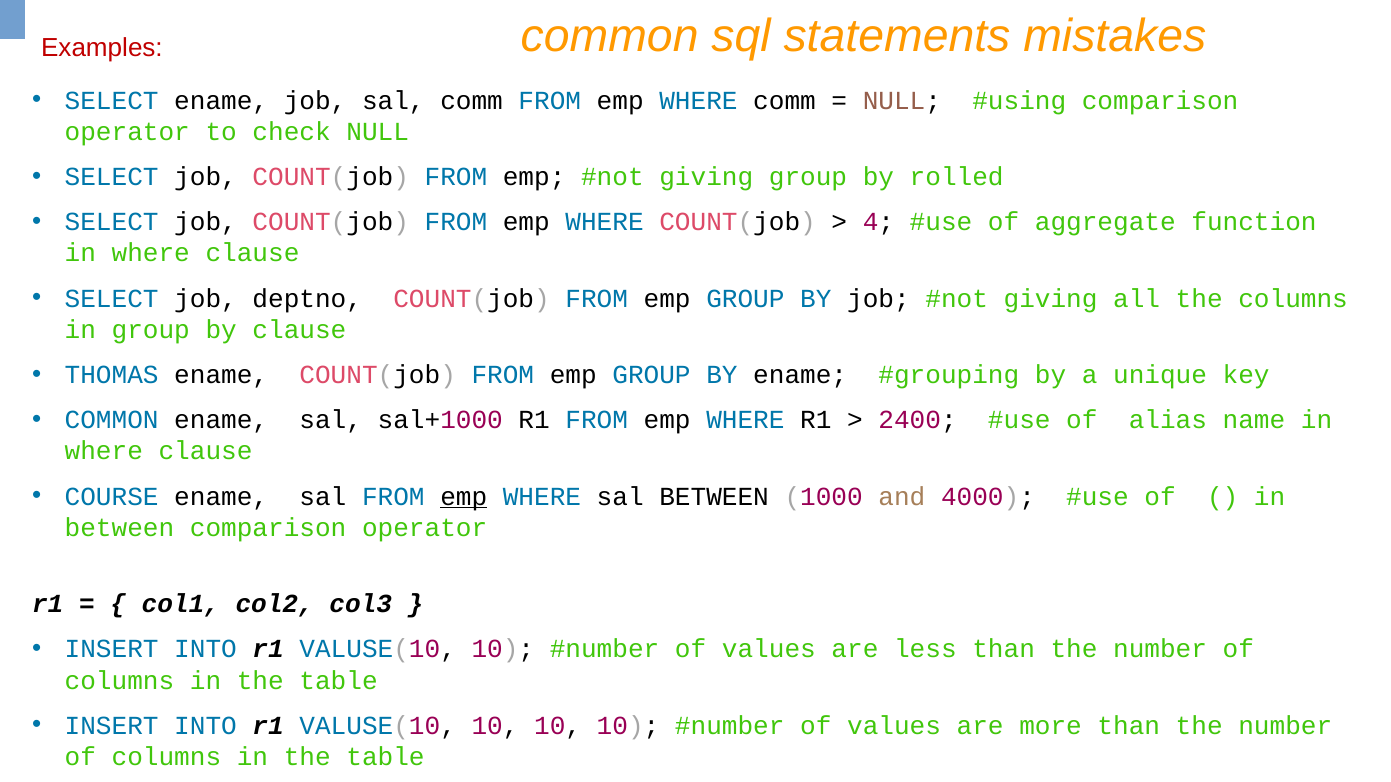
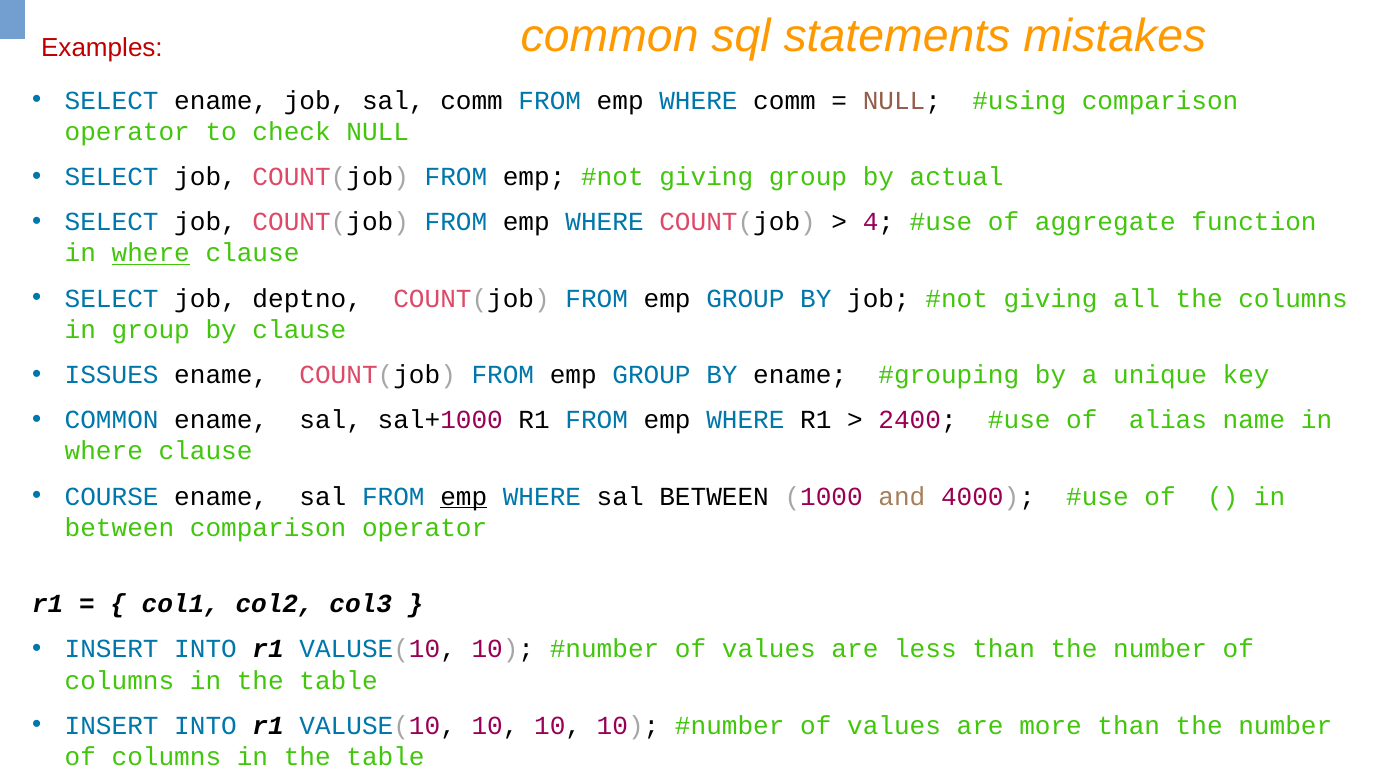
rolled: rolled -> actual (957, 177)
where underline: none -> present (151, 253)
THOMAS: THOMAS -> ISSUES (112, 375)
